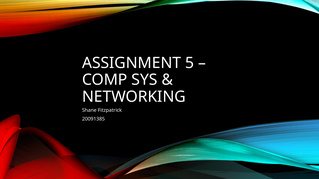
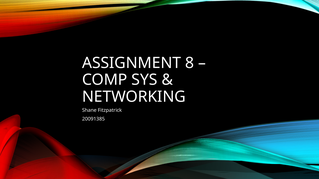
5: 5 -> 8 (190, 63)
